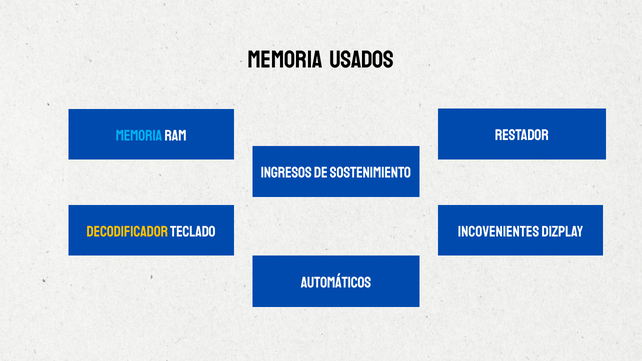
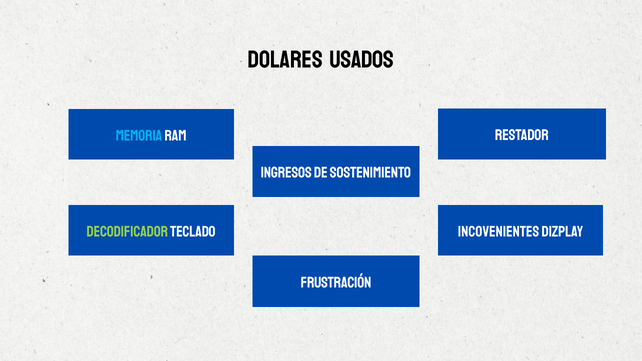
MEMORIA: MEMORIA -> DOLARES (285, 60)
DECODIFICADOR colour: yellow -> light green (127, 232)
AUTOMÁTICOS: AUTOMÁTICOS -> FRUSTRACIÓN (336, 283)
